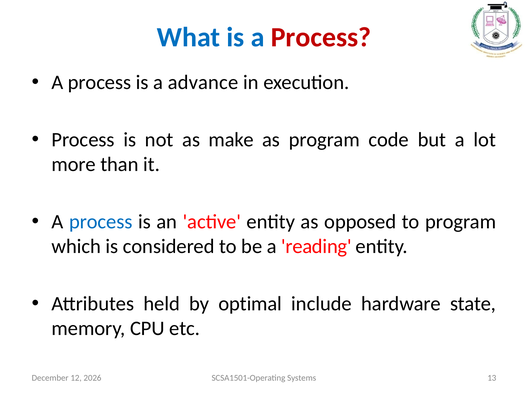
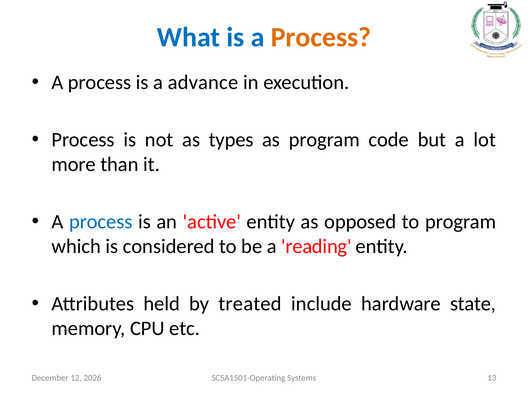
Process colour: red -> orange (321, 37)
make: make -> types (231, 140)
optimal: optimal -> treated (250, 304)
